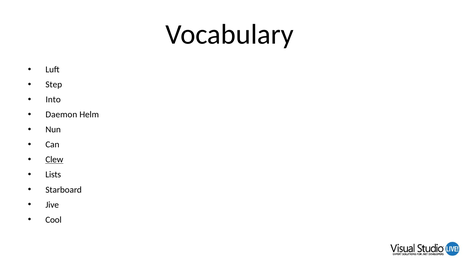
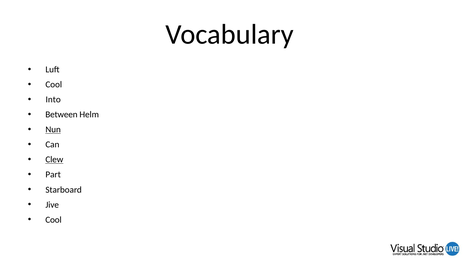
Step: Step -> Cool (54, 85)
Daemon: Daemon -> Between (61, 115)
Nun underline: none -> present (53, 130)
Lists: Lists -> Part (53, 175)
